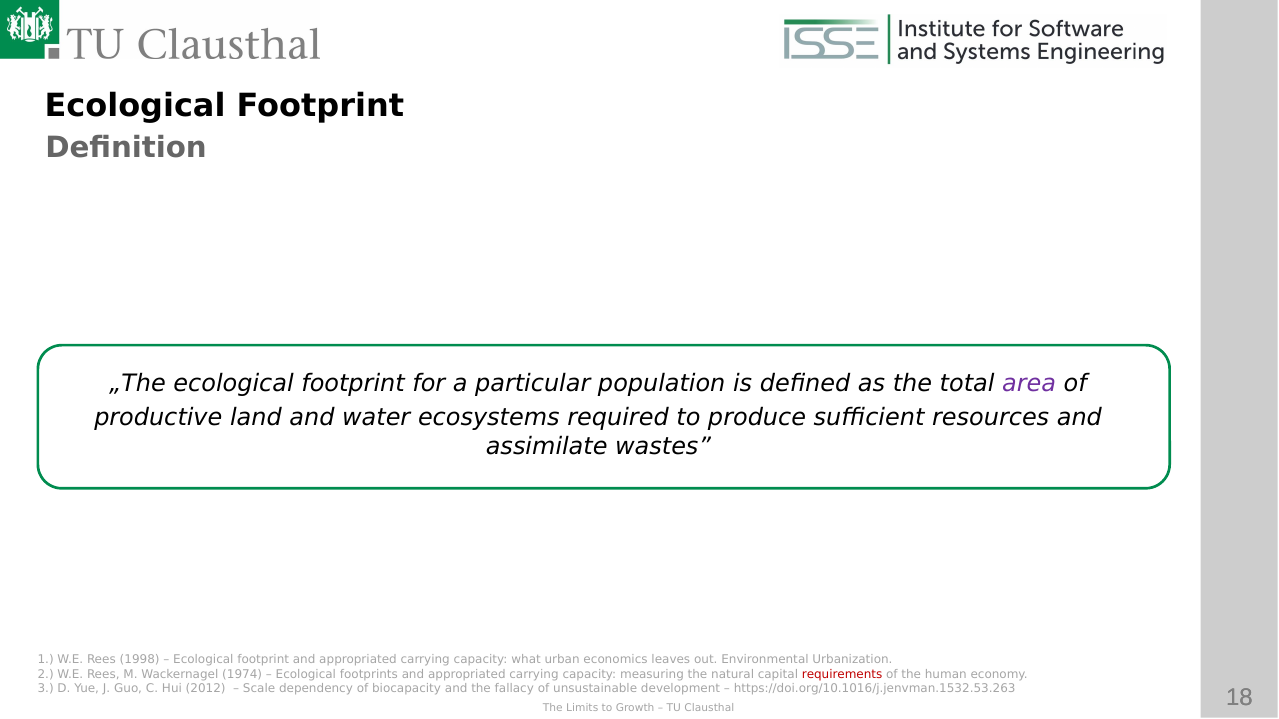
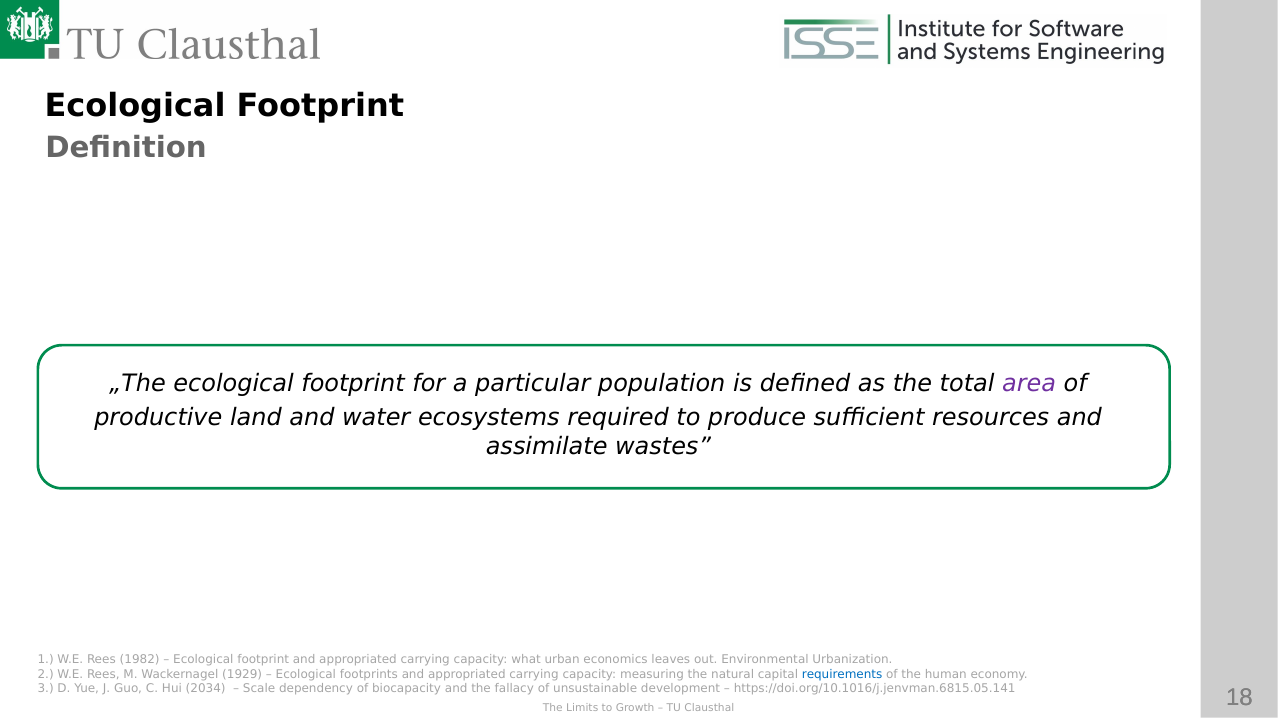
1998: 1998 -> 1982 (140, 660)
1974: 1974 -> 1929 (242, 675)
requirements colour: red -> blue (842, 675)
2012: 2012 -> 2034 (206, 689)
https://doi.org/10.1016/j.jenvman.1532.53.263: https://doi.org/10.1016/j.jenvman.1532.53.263 -> https://doi.org/10.1016/j.jenvman.6815.05.141 (875, 689)
